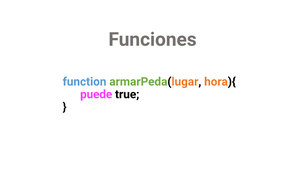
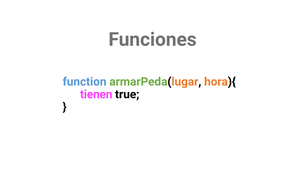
puede: puede -> tienen (96, 95)
